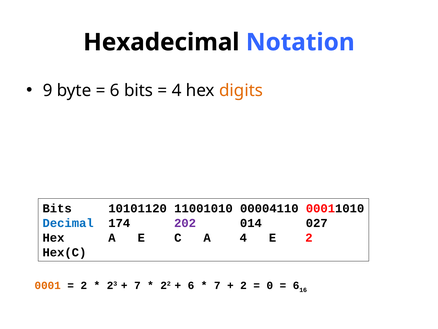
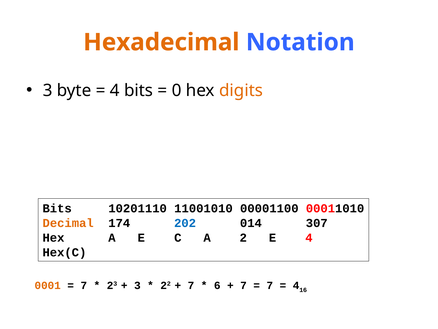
Hexadecimal colour: black -> orange (161, 42)
9: 9 -> 3 (48, 90)
6: 6 -> 4 (115, 90)
4: 4 -> 0 (177, 90)
10101120: 10101120 -> 10201110 (138, 208)
00004110: 00004110 -> 00001100 (269, 208)
Decimal colour: blue -> orange (68, 223)
202 colour: purple -> blue (185, 223)
027: 027 -> 307 (317, 223)
A 4: 4 -> 2 (243, 238)
E 2: 2 -> 4 (309, 238)
2: 2 -> 7 (84, 285)
7: 7 -> 3 (137, 285)
6: 6 -> 7 (191, 285)
7: 7 -> 6 (217, 285)
2: 2 -> 7 (244, 285)
0: 0 -> 7 (270, 285)
6: 6 -> 4 (296, 285)
